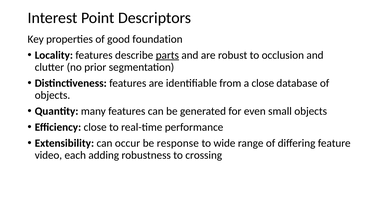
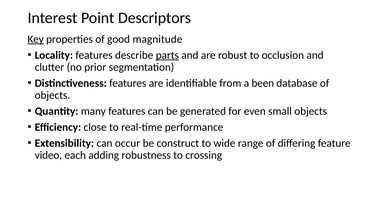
Key underline: none -> present (36, 39)
foundation: foundation -> magnitude (157, 39)
a close: close -> been (263, 83)
response: response -> construct (178, 143)
